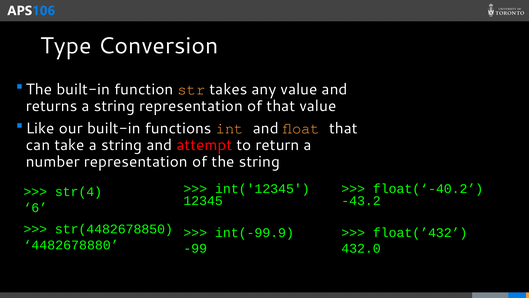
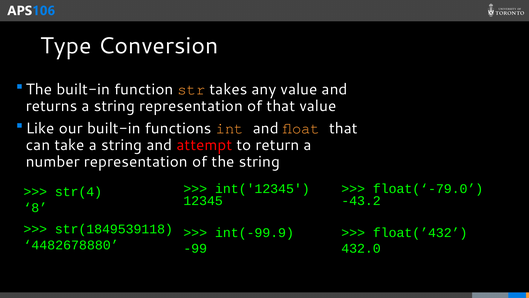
float(‘-40.2: float(‘-40.2 -> float(‘-79.0 (428, 189)
6: 6 -> 8 (35, 207)
str(4482678850: str(4482678850 -> str(1849539118 (114, 229)
